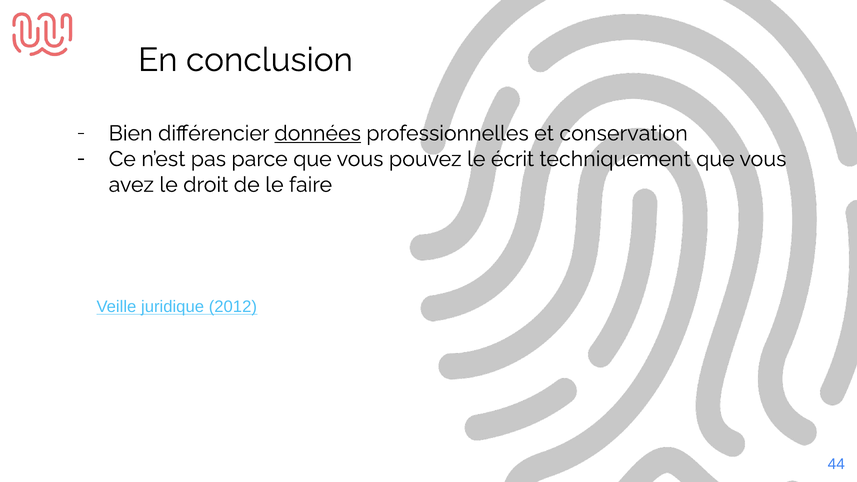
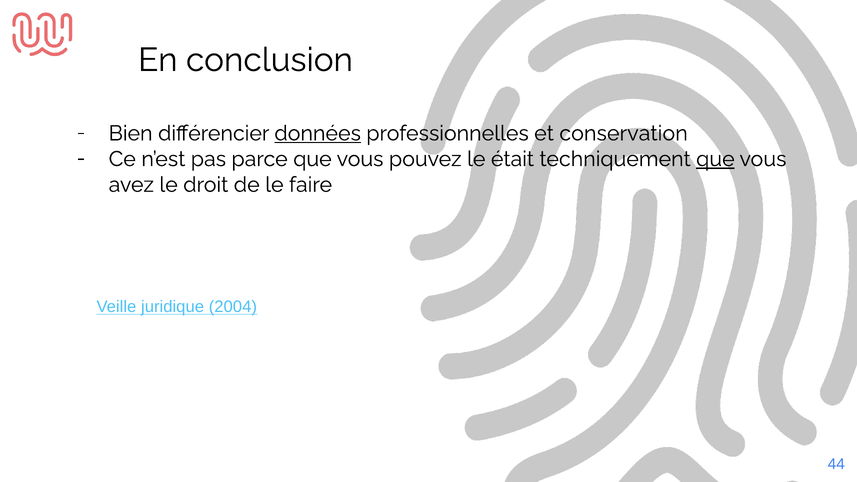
écrit: écrit -> était (512, 159)
que underline: none -> present (715, 159)
2012: 2012 -> 2004 (233, 307)
